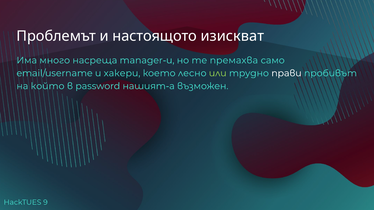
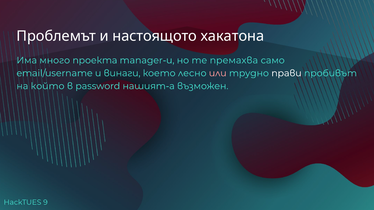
изискват: изискват -> хакатона (232, 36)
насреща: насреща -> проекта (95, 60)
хакери: хакери -> винаги (122, 73)
или colour: light green -> pink (218, 73)
